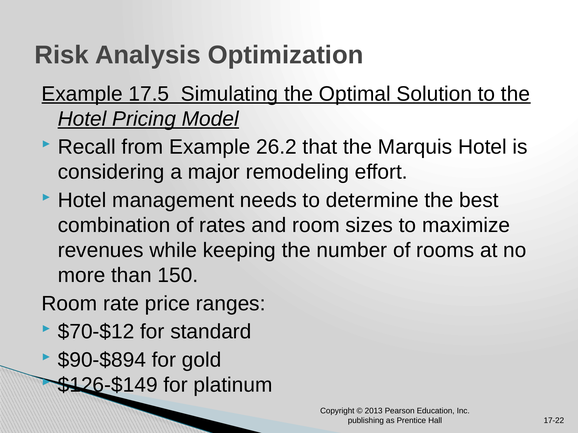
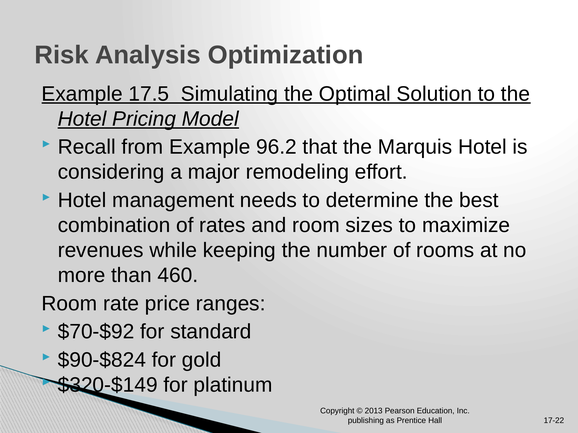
26.2: 26.2 -> 96.2 (276, 147)
150: 150 -> 460 (178, 276)
$70-$12: $70-$12 -> $70-$92 (96, 332)
$90-$894: $90-$894 -> $90-$824 (102, 360)
$126-$149: $126-$149 -> $320-$149 (108, 385)
